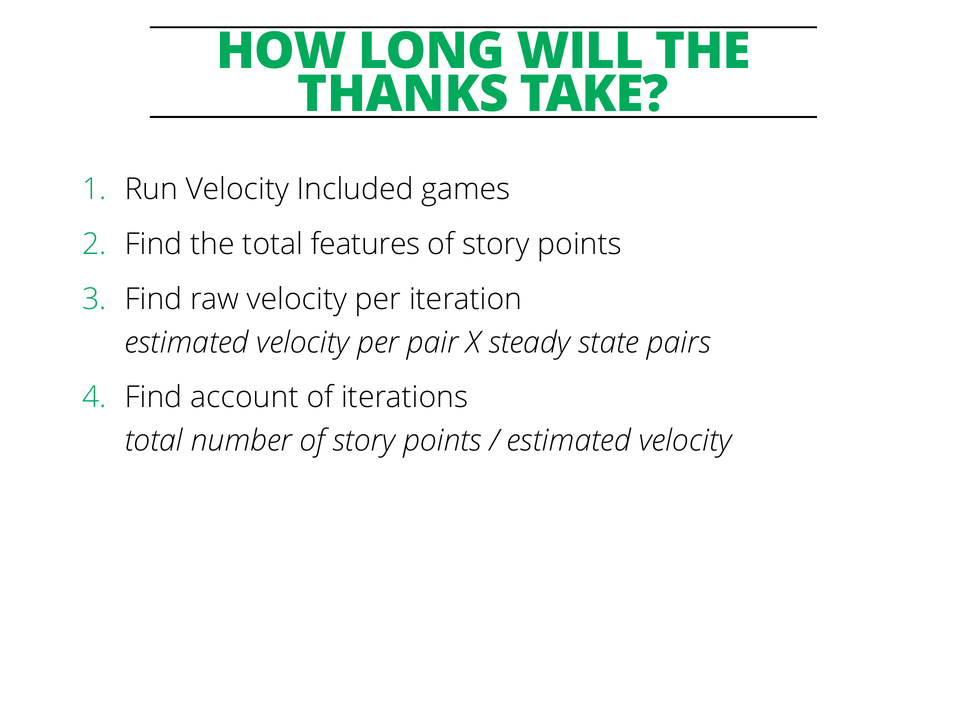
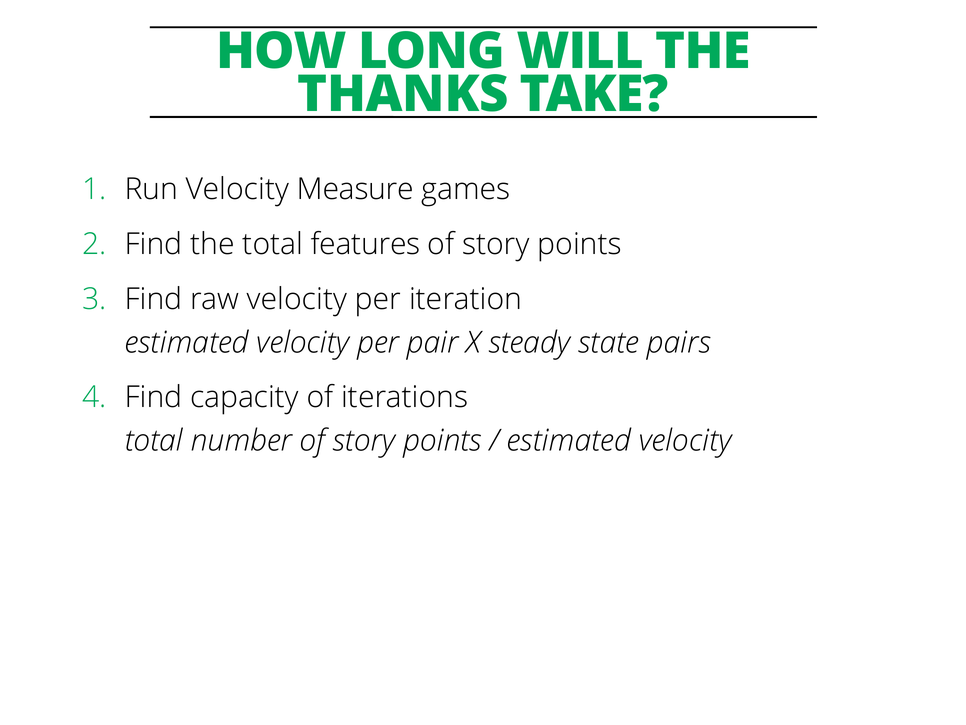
Included: Included -> Measure (355, 189)
account: account -> capacity (244, 397)
